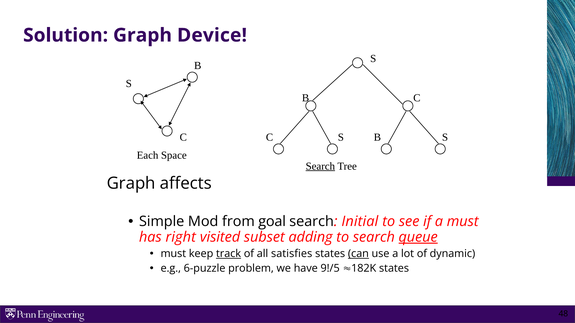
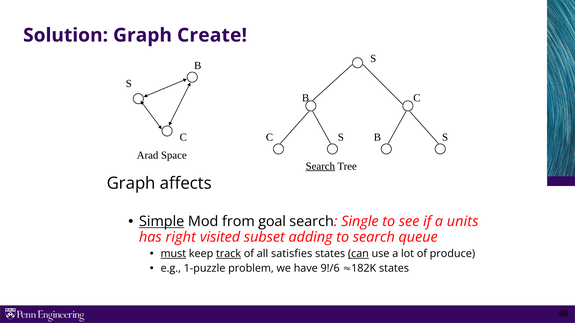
Device: Device -> Create (212, 35)
Each: Each -> Arad (148, 156)
Simple underline: none -> present (162, 222)
Initial: Initial -> Single (360, 222)
a must: must -> units (463, 222)
queue underline: present -> none (418, 237)
must underline: none -> present (173, 254)
dynamic: dynamic -> produce (452, 254)
6-puzzle: 6-puzzle -> 1-puzzle (205, 269)
9!/5: 9!/5 -> 9!/6 (330, 269)
